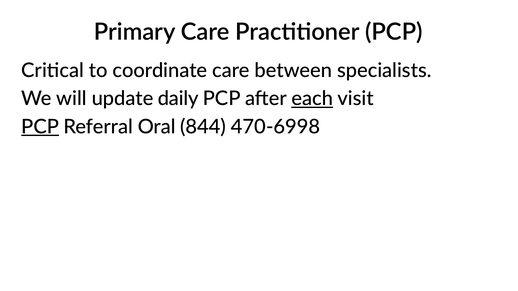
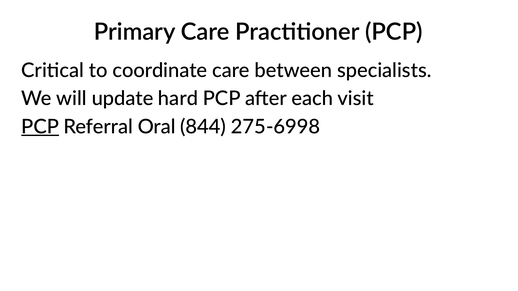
daily: daily -> hard (178, 99)
each underline: present -> none (312, 99)
470-6998: 470-6998 -> 275-6998 (276, 127)
